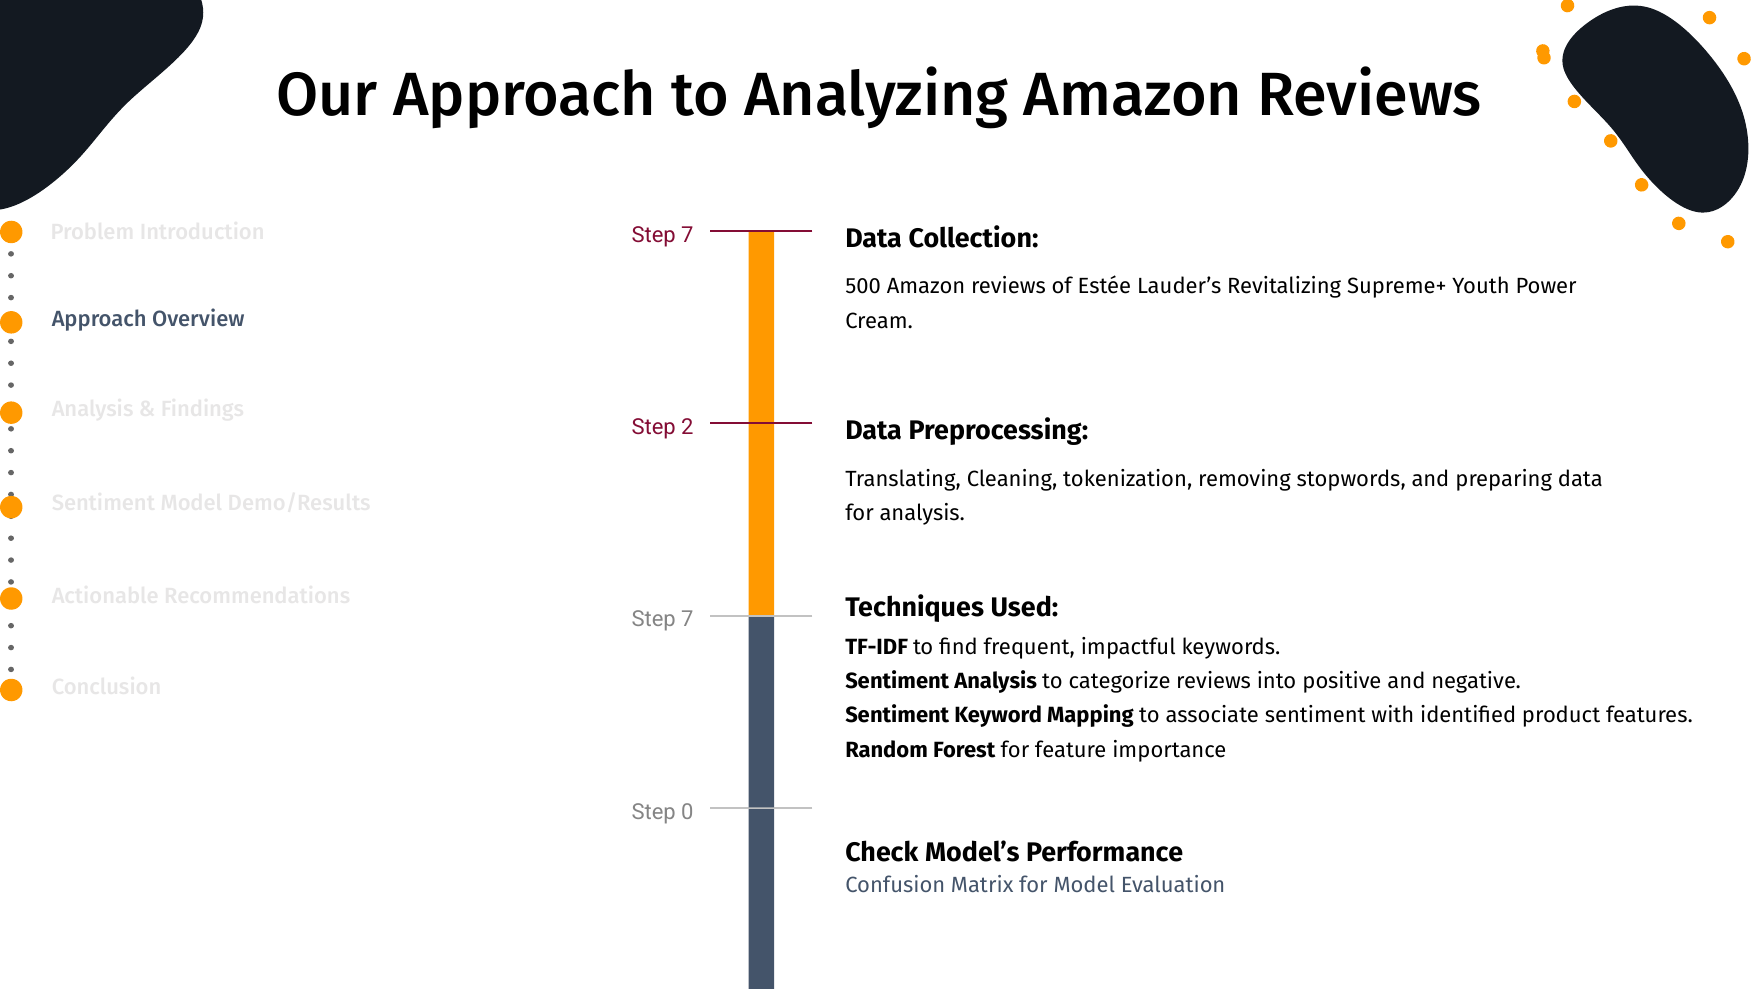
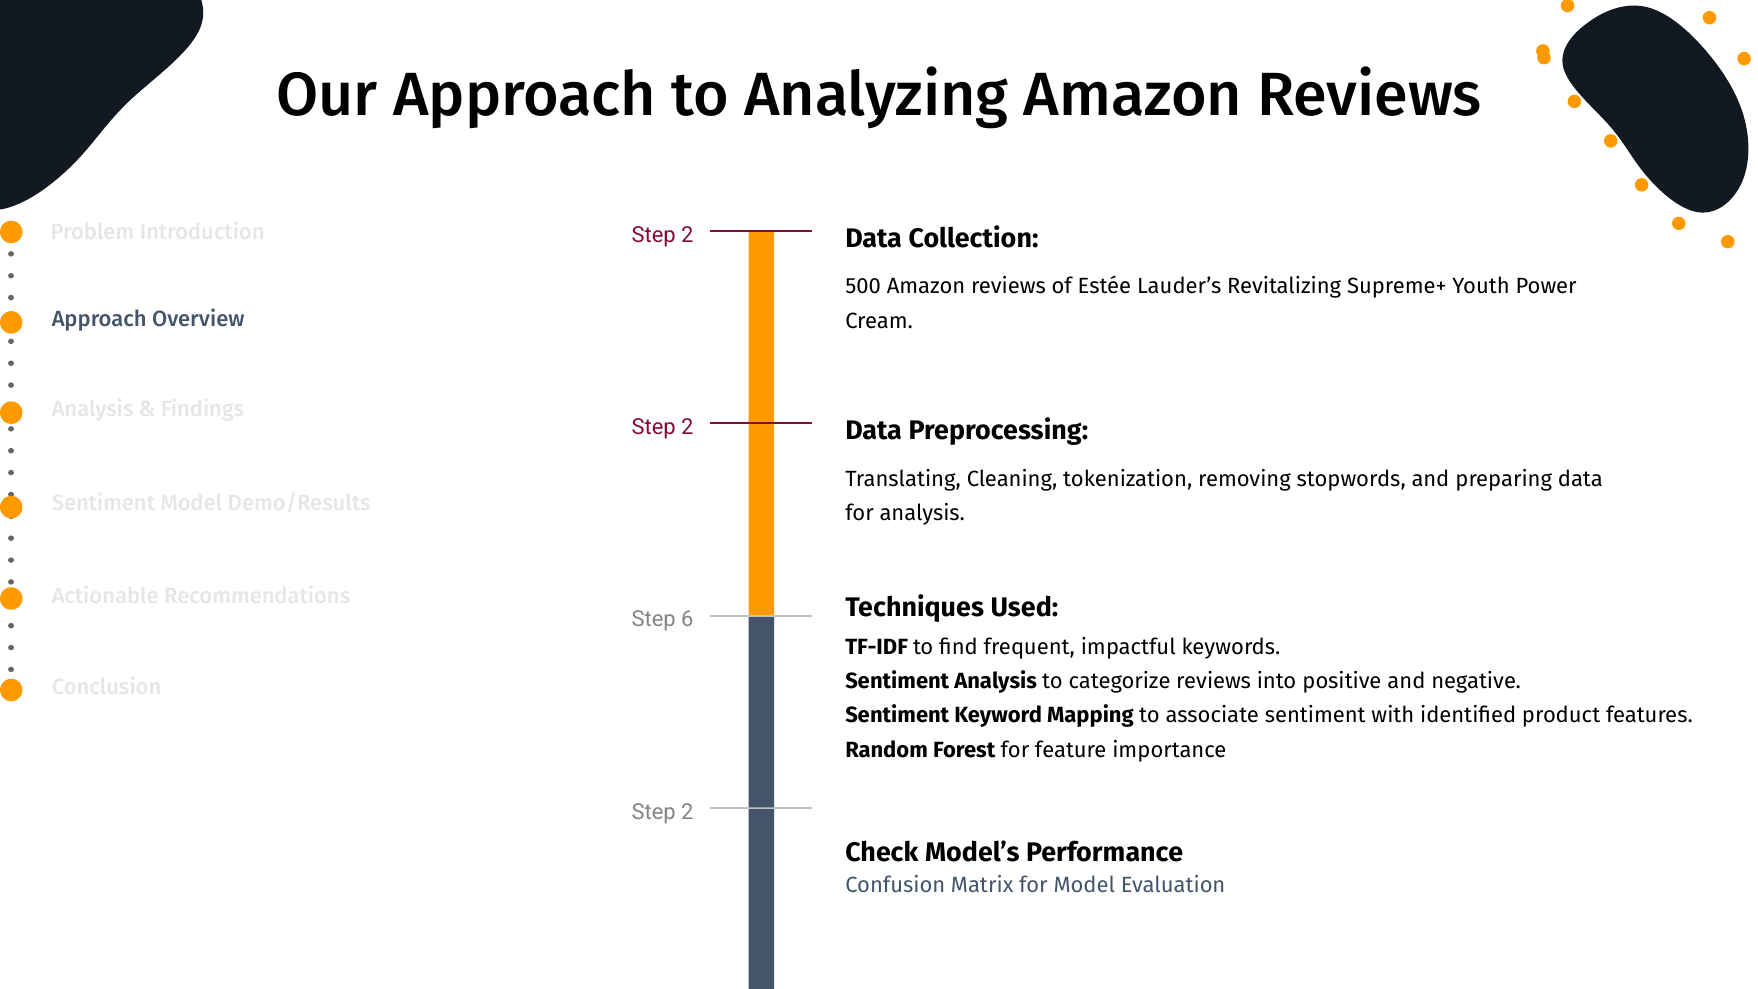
7: 7 -> 2 (687, 235)
7: 7 -> 6 (687, 619)
0: 0 -> 2 (687, 812)
